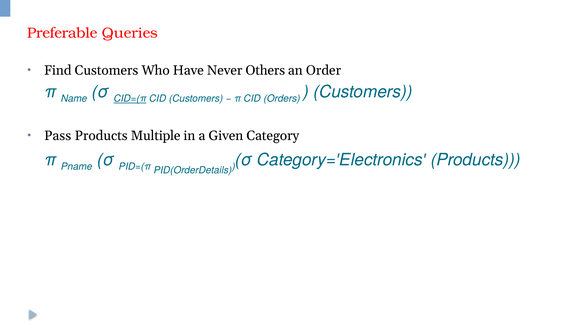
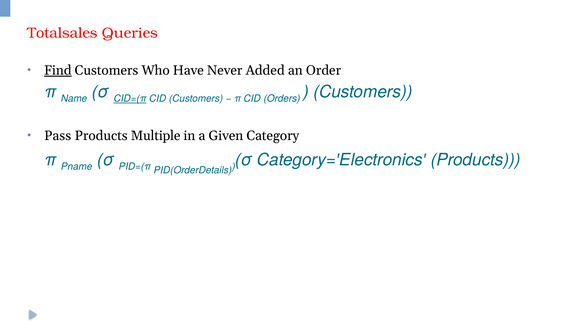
Preferable: Preferable -> Totalsales (62, 33)
Find underline: none -> present (58, 70)
Others: Others -> Added (265, 70)
